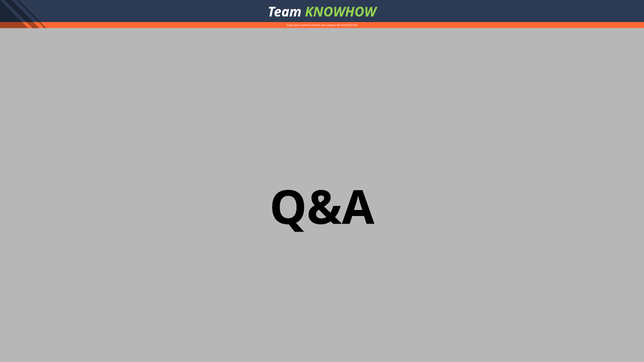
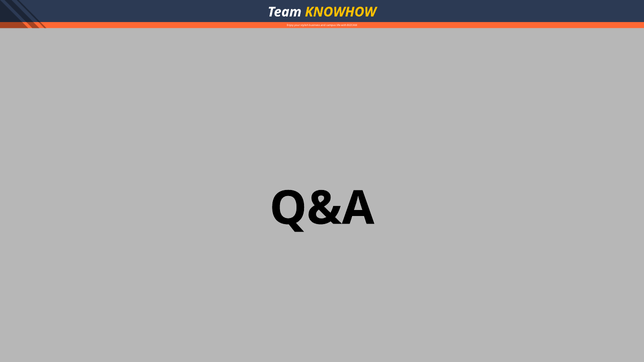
KNOWHOW colour: light green -> yellow (341, 12)
